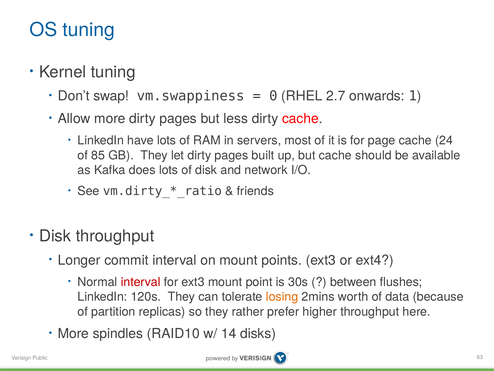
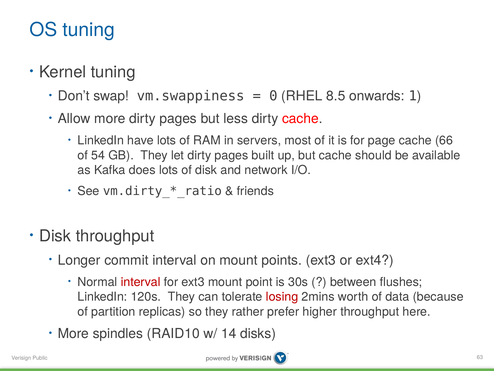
2.7: 2.7 -> 8.5 (336, 96)
24: 24 -> 66 (444, 140)
85: 85 -> 54 (98, 155)
losing colour: orange -> red (282, 296)
